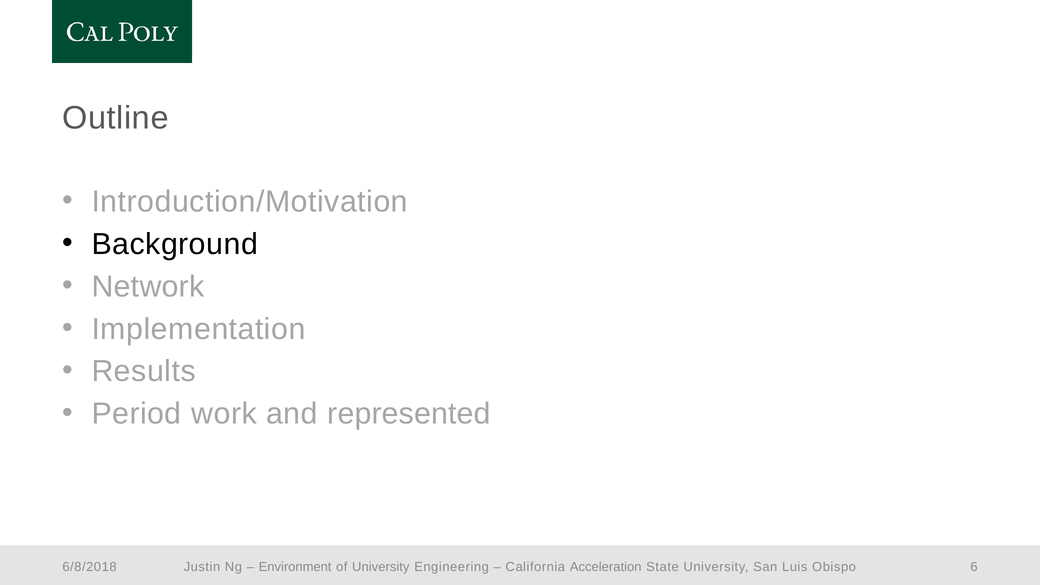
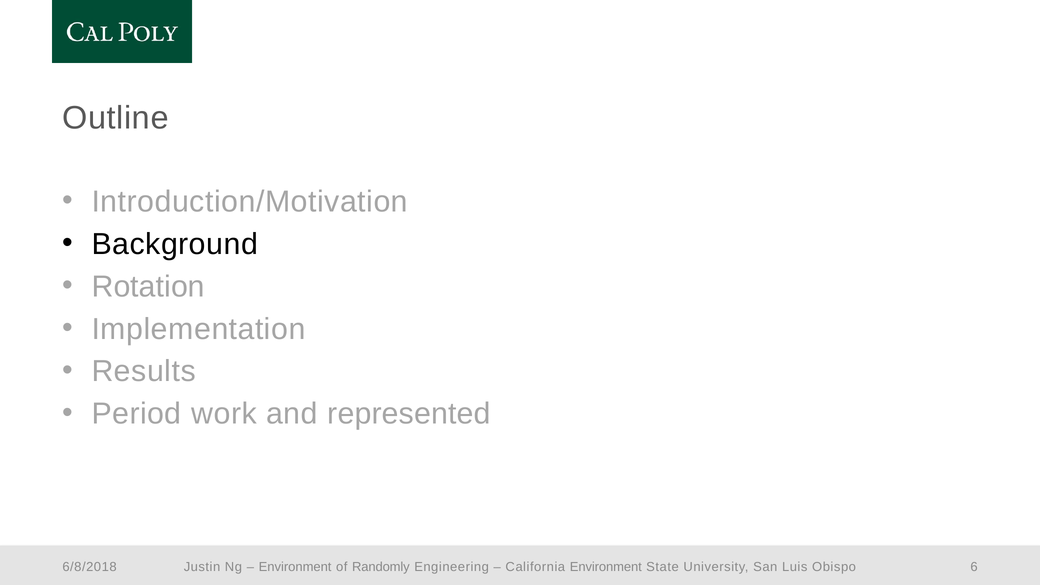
Network: Network -> Rotation (148, 287)
of University: University -> Randomly (381, 567)
California Acceleration: Acceleration -> Environment (606, 567)
